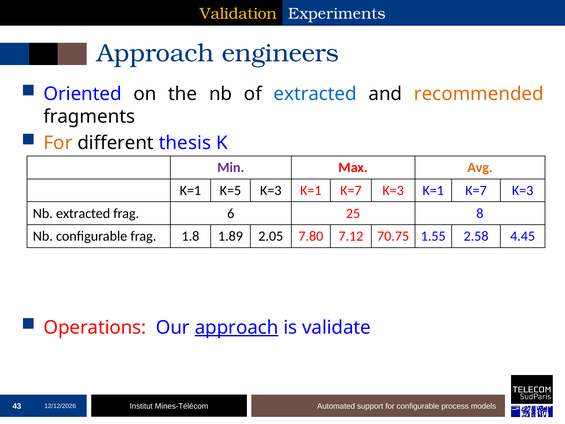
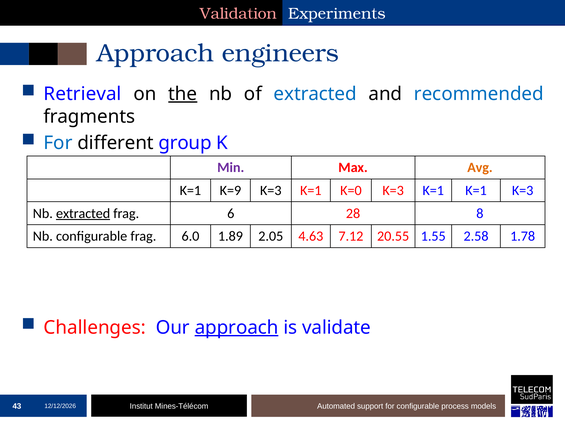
Validation colour: yellow -> pink (238, 14)
Oriented: Oriented -> Retrieval (83, 94)
the underline: none -> present (183, 94)
recommended colour: orange -> blue (479, 94)
For colour: orange -> blue (58, 143)
thesis: thesis -> group (185, 143)
K=5: K=5 -> K=9 (230, 190)
K=7: K=7 -> K=0 (351, 190)
K=7: K=7 -> K=1 (476, 190)
extracted underline: none -> present (83, 213)
25: 25 -> 28 (353, 213)
1.8: 1.8 -> 6.0 (190, 236)
7.80: 7.80 -> 4.63 (311, 236)
70.75: 70.75 -> 20.55 (393, 236)
4.45: 4.45 -> 1.78 (523, 236)
Operations: Operations -> Challenges (95, 327)
